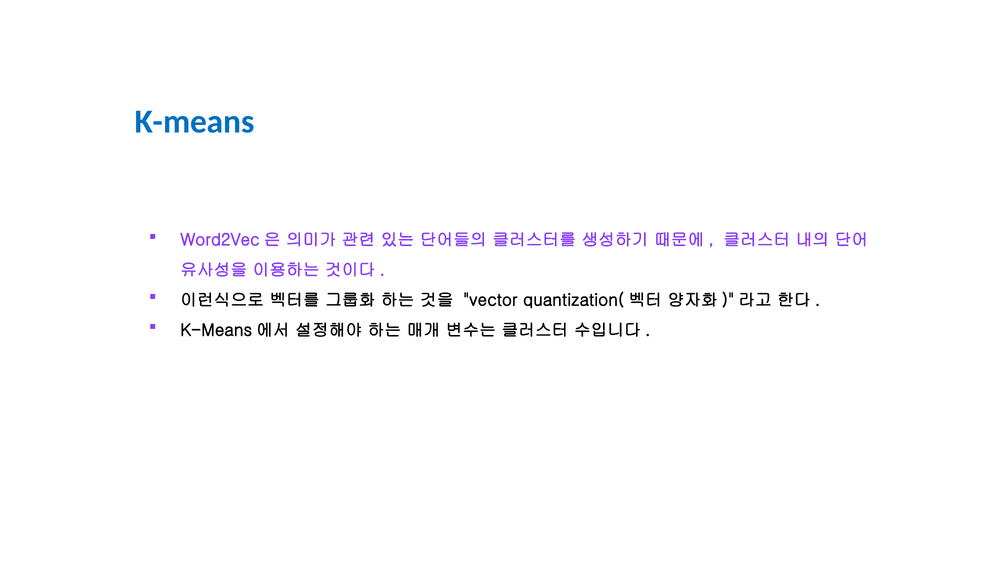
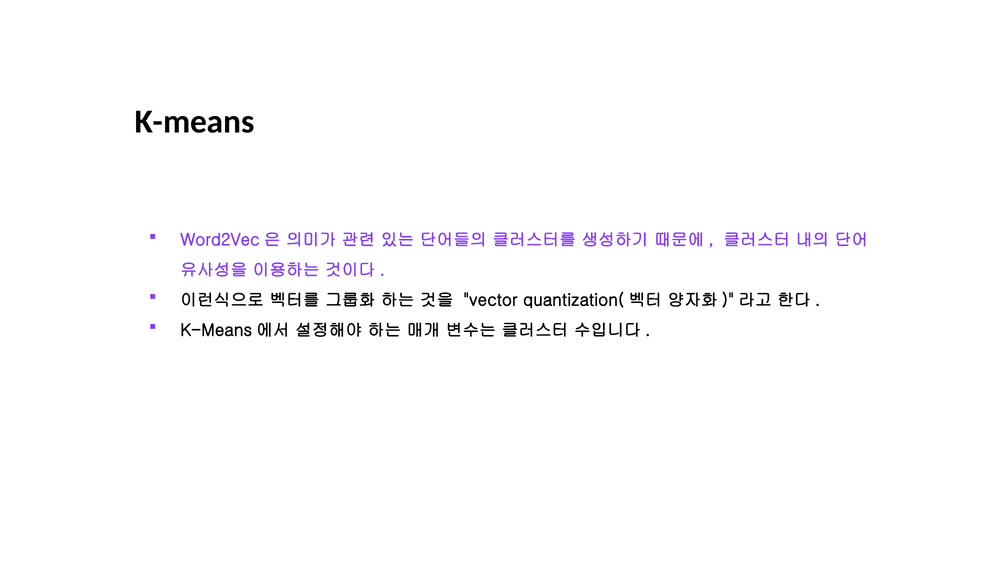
K-means colour: blue -> black (195, 122)
